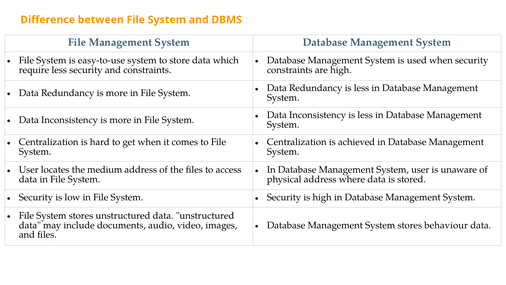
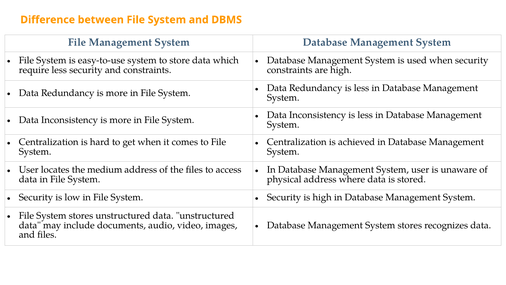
behaviour: behaviour -> recognizes (446, 225)
